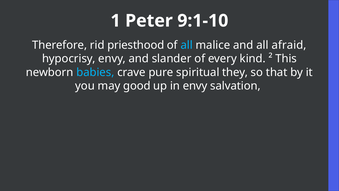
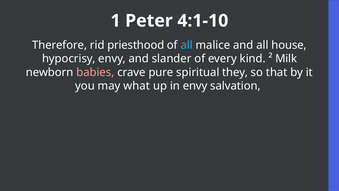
9:1-10: 9:1-10 -> 4:1-10 (203, 21)
afraid: afraid -> house (289, 45)
This: This -> Milk (286, 59)
babies colour: light blue -> pink (95, 72)
good: good -> what (137, 86)
